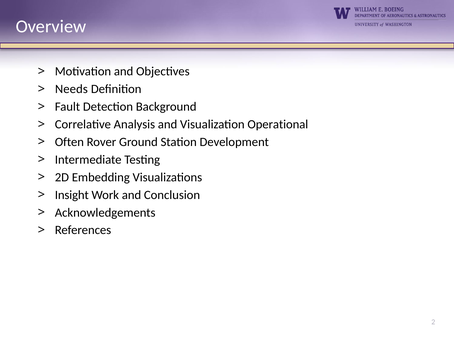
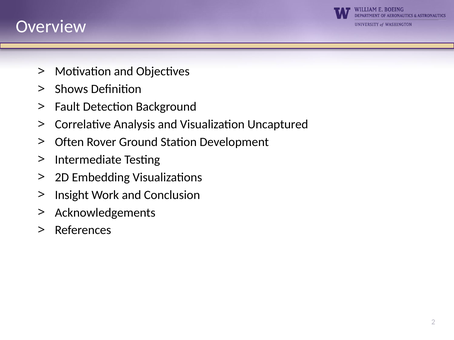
Needs: Needs -> Shows (71, 89)
Operational: Operational -> Uncaptured (278, 125)
